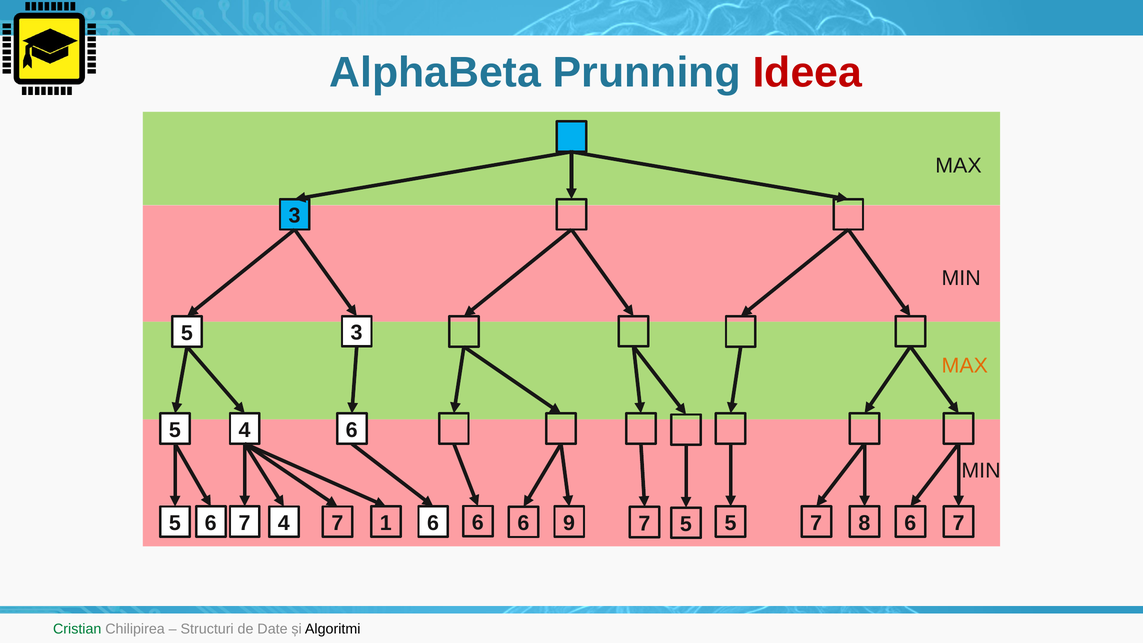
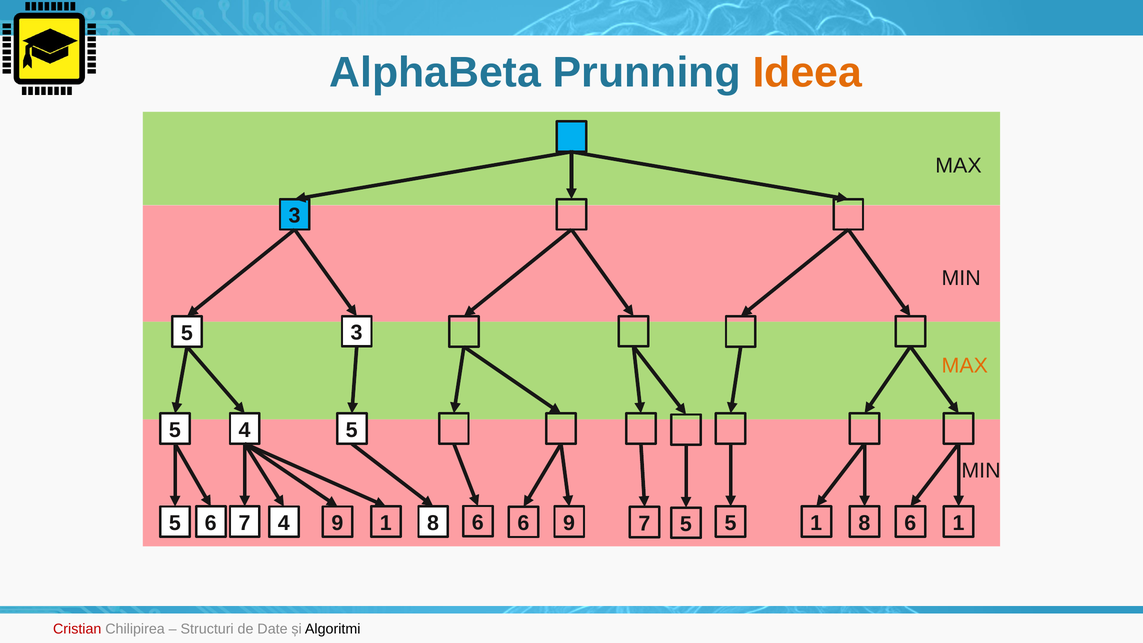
Ideea colour: red -> orange (807, 73)
5 6: 6 -> 5 (352, 430)
6: 6 -> 8 (433, 523)
5 7: 7 -> 9 (337, 523)
1 6 7: 7 -> 1 (816, 523)
9 7: 7 -> 1 (958, 523)
Cristian colour: green -> red (77, 629)
